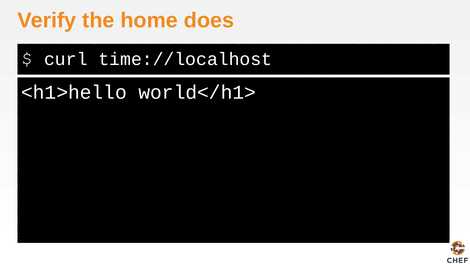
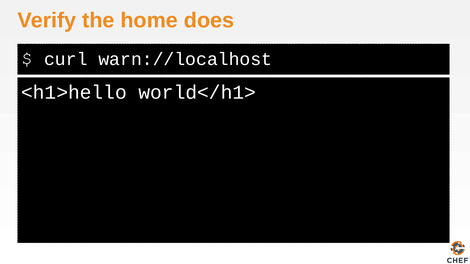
time://localhost: time://localhost -> warn://localhost (185, 59)
